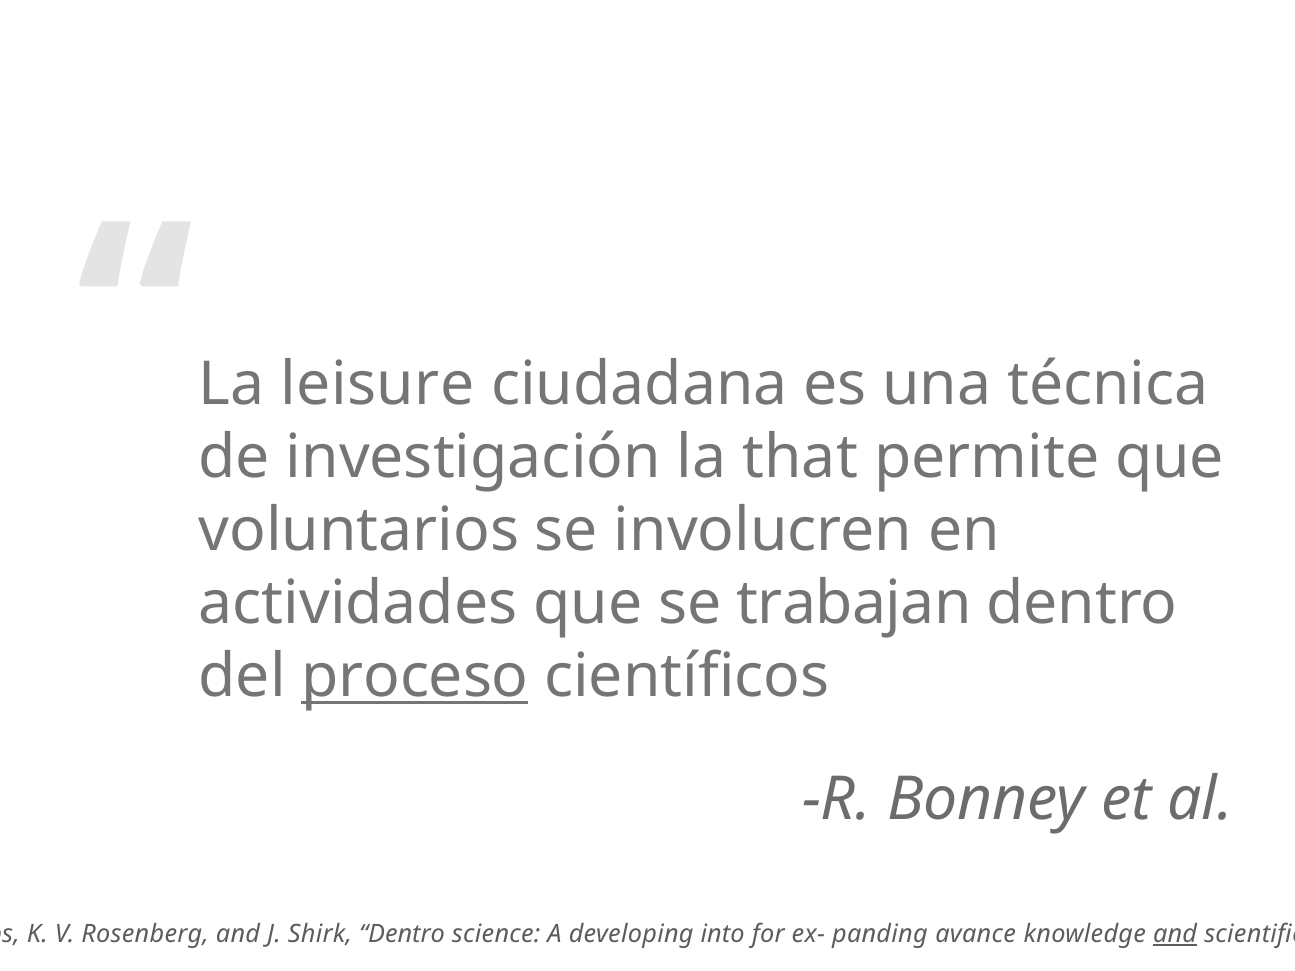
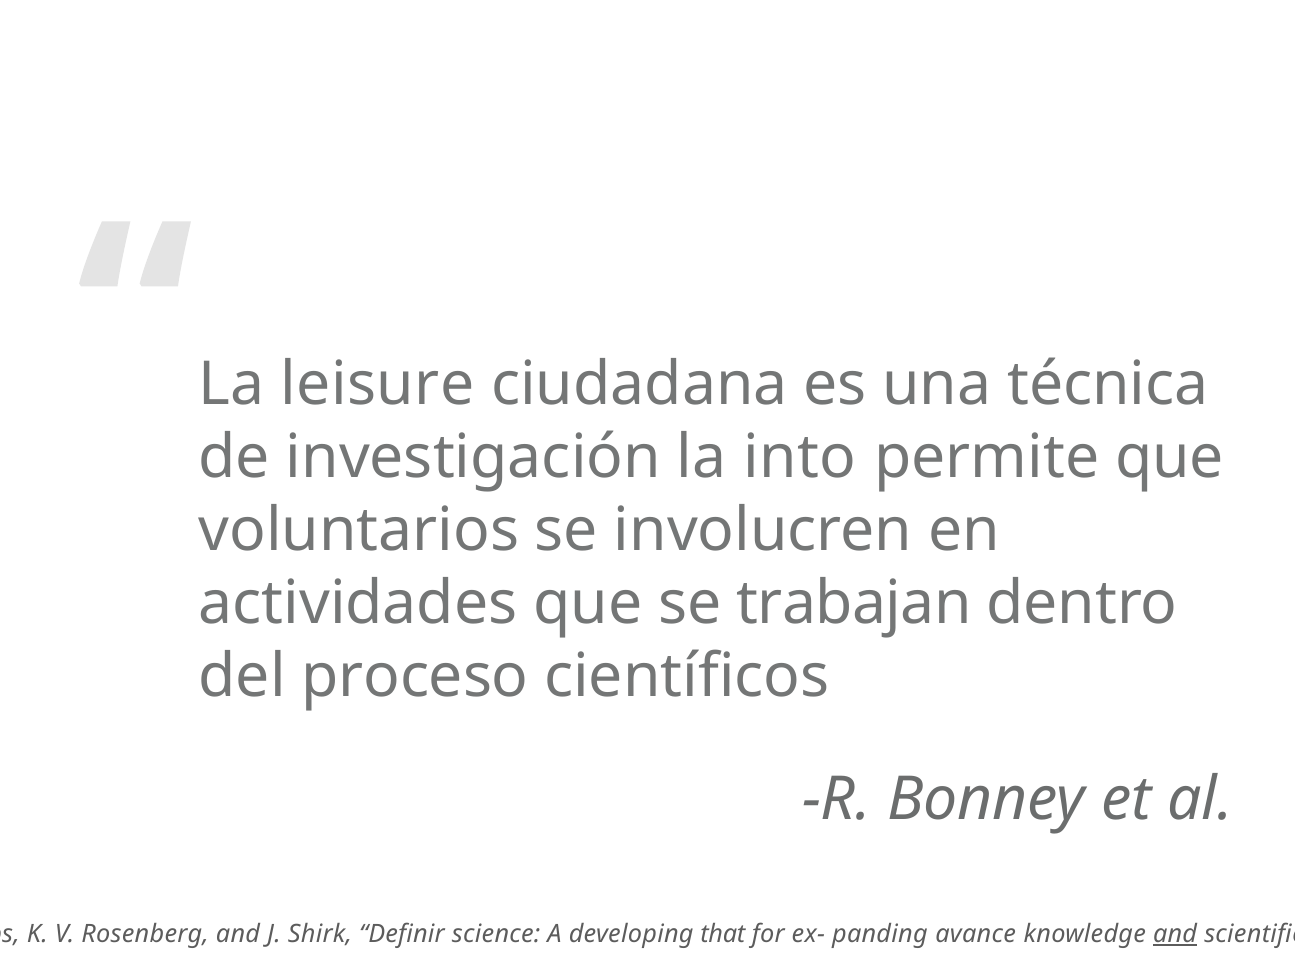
that: that -> into (800, 458)
proceso underline: present -> none (415, 676)
Shirk Dentro: Dentro -> Definir (402, 935)
into: into -> that (723, 935)
